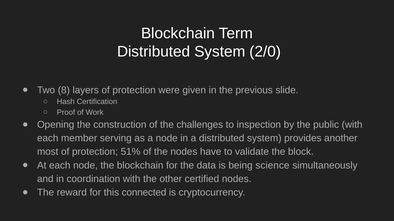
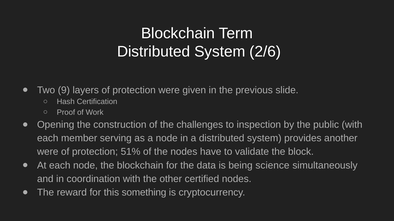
2/0: 2/0 -> 2/6 (265, 52)
8: 8 -> 9 (64, 90)
most: most -> were (48, 152)
connected: connected -> something (144, 193)
